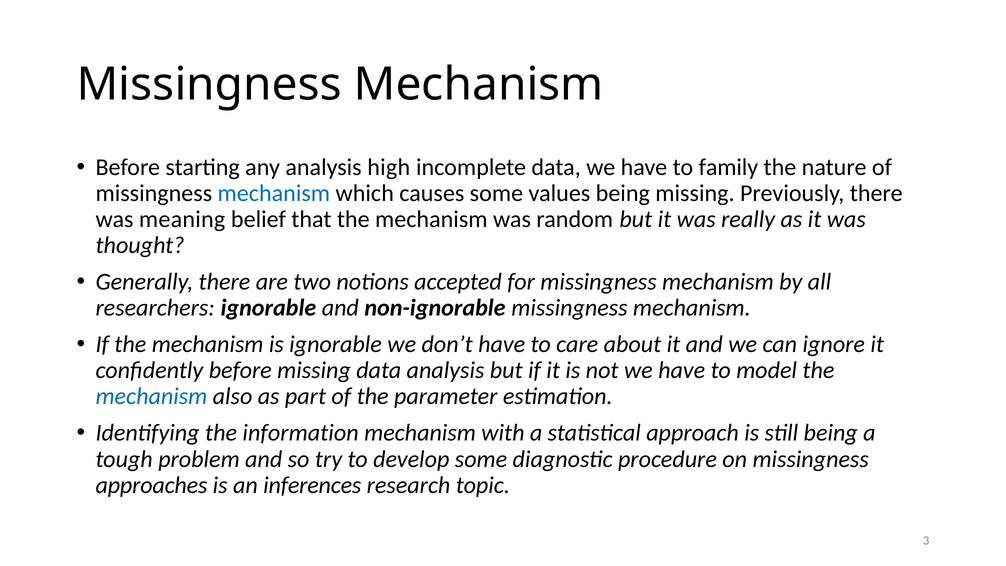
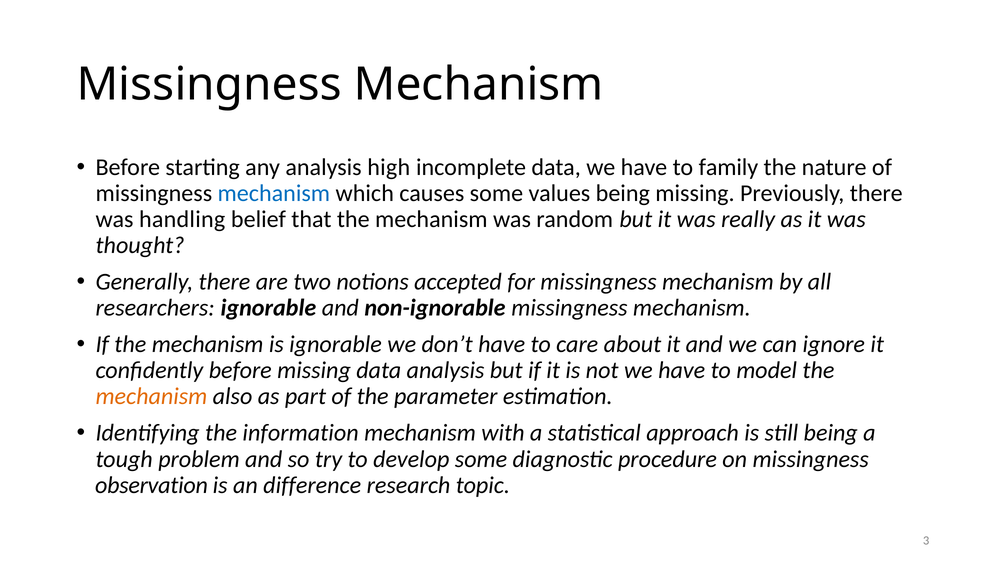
meaning: meaning -> handling (182, 219)
mechanism colour: blue -> orange (151, 396)
approaches: approaches -> observation (152, 485)
inferences: inferences -> difference (312, 485)
